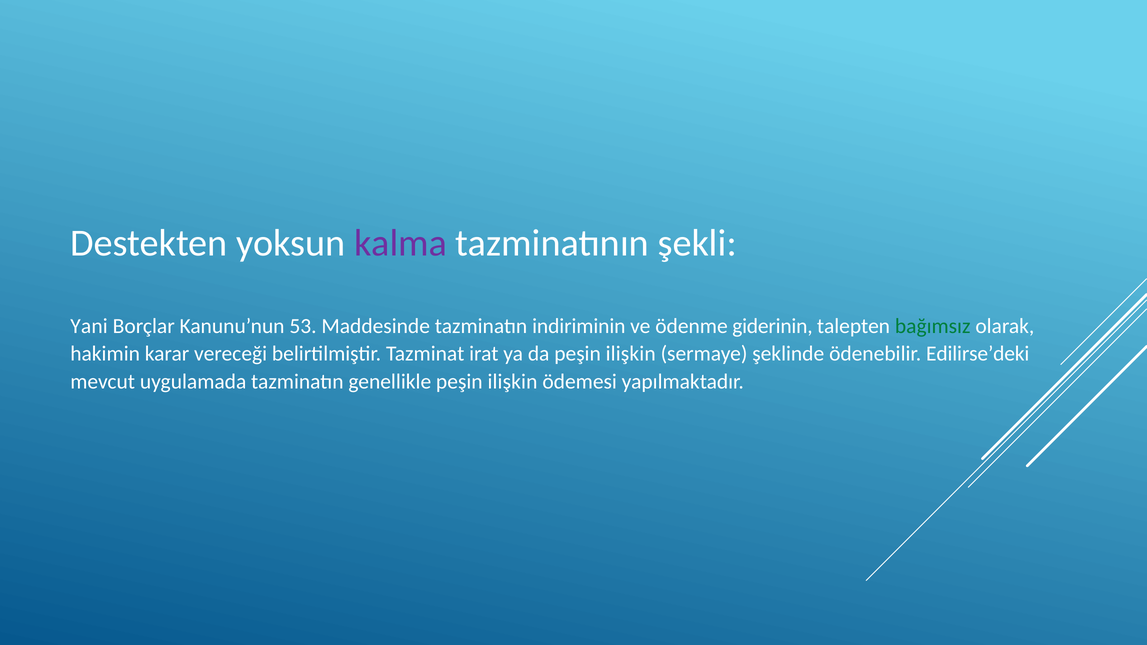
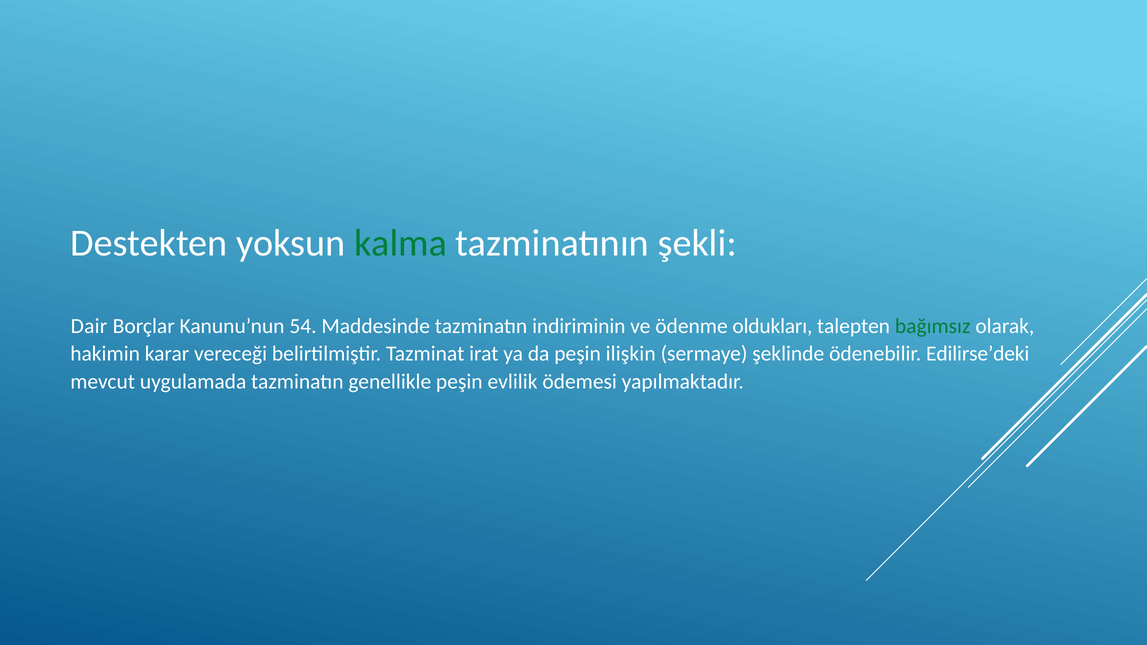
kalma colour: purple -> green (401, 243)
Yani: Yani -> Dair (89, 326)
53: 53 -> 54 (303, 326)
giderinin: giderinin -> oldukları (772, 326)
genellikle peşin ilişkin: ilişkin -> evlilik (513, 382)
